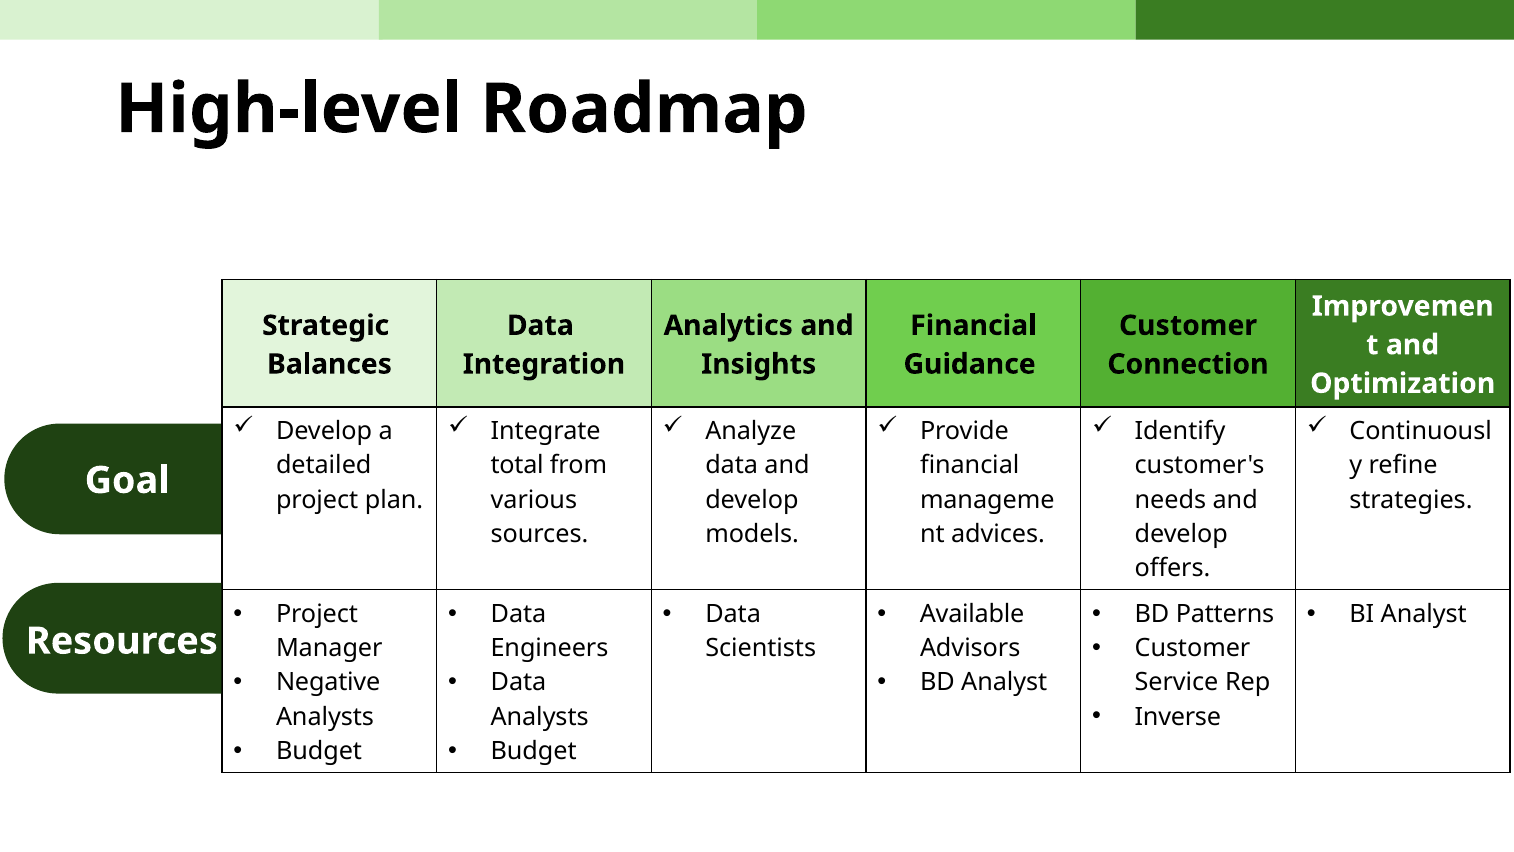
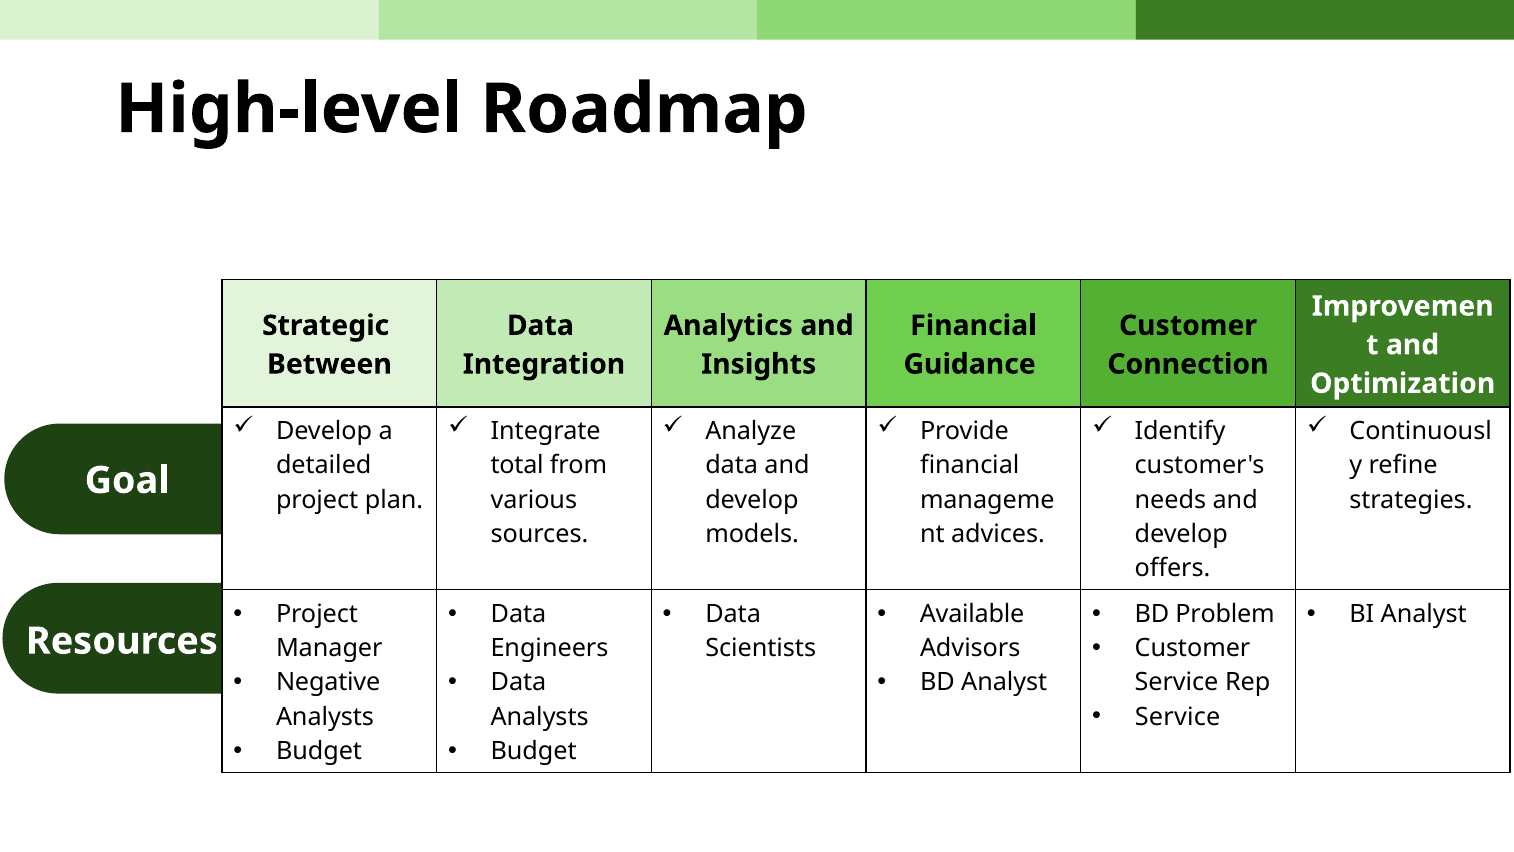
Balances: Balances -> Between (329, 364)
Patterns: Patterns -> Problem (1225, 614)
Inverse: Inverse -> Service (1178, 716)
